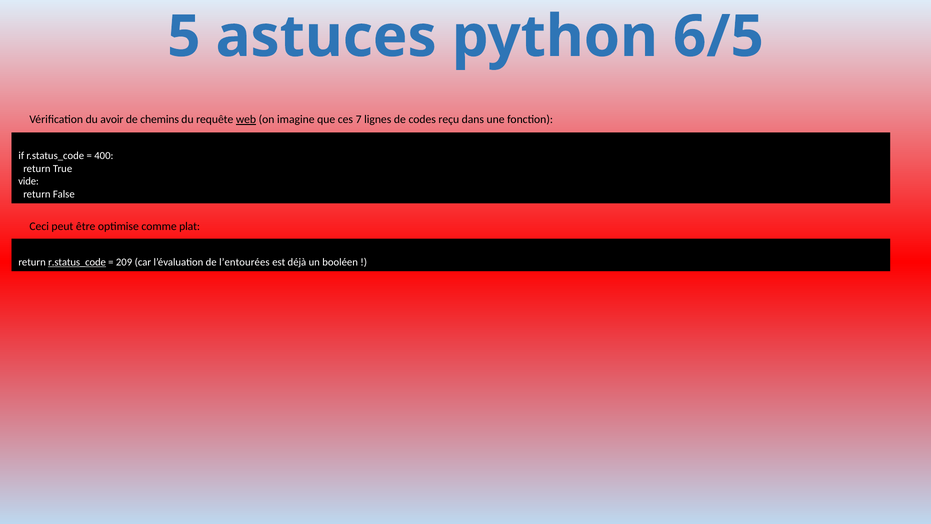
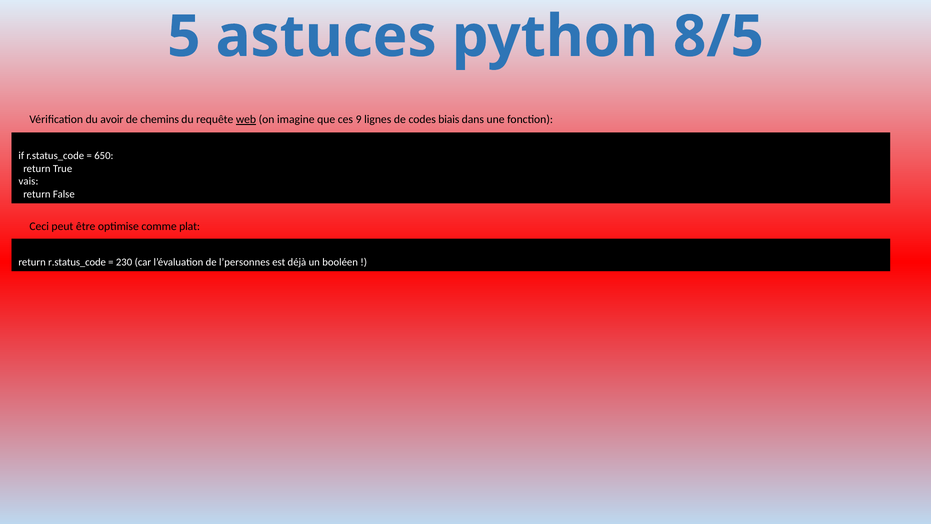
6/5: 6/5 -> 8/5 (718, 37)
7: 7 -> 9 (359, 119)
reçu: reçu -> biais (449, 119)
400: 400 -> 650 (104, 156)
vide: vide -> vais (28, 181)
r.status_code underline: present -> none (77, 262)
209: 209 -> 230 (124, 262)
l’entourées: l’entourées -> l’personnes (244, 262)
